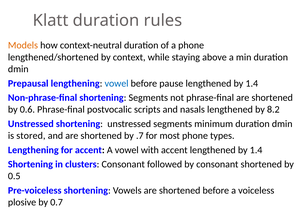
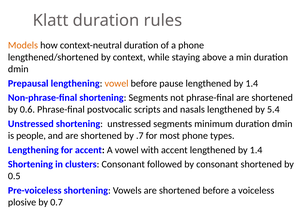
vowel colour: blue -> orange (117, 84)
8.2: 8.2 -> 5.4 (273, 110)
stored: stored -> people (31, 136)
